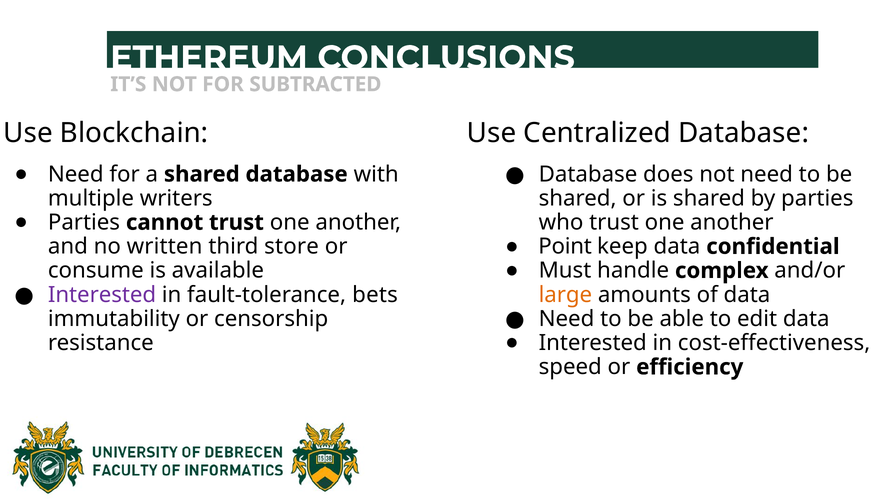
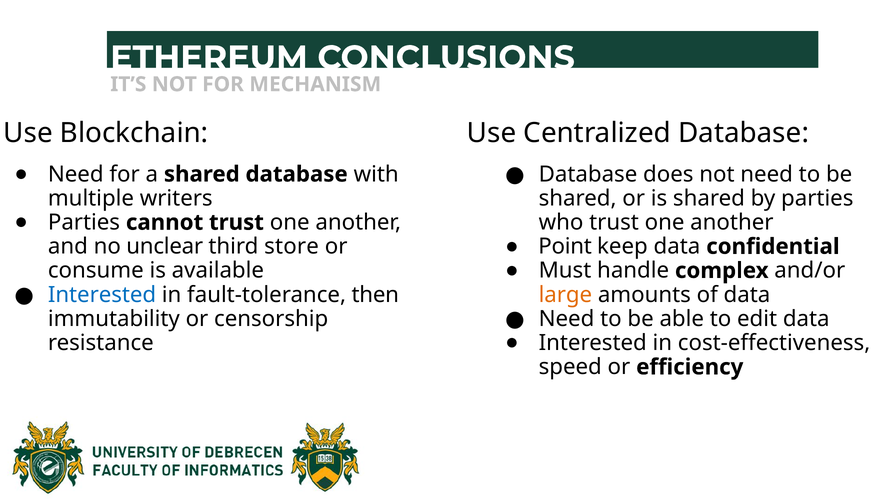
SUBTRACTED: SUBTRACTED -> MECHANISM (315, 84)
written: written -> unclear (165, 246)
Interested colour: purple -> blue (102, 294)
bets: bets -> then (375, 294)
